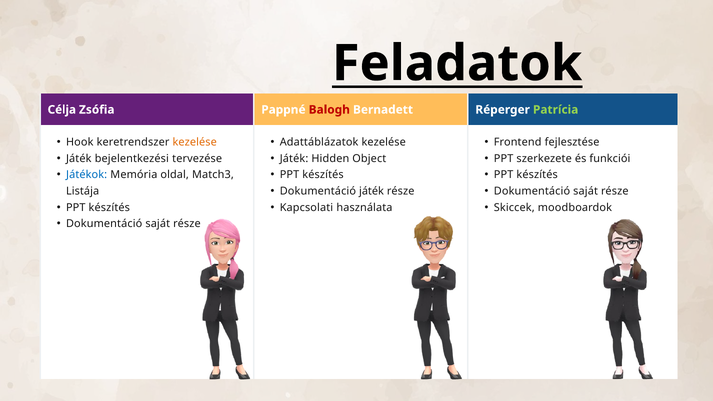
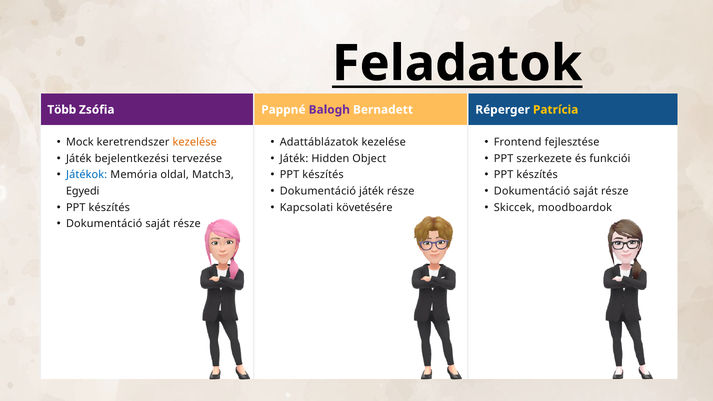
Célja: Célja -> Több (62, 110)
Balogh colour: red -> purple (329, 110)
Patrícia colour: light green -> yellow (556, 110)
Hook: Hook -> Mock (80, 142)
Listája: Listája -> Egyedi (83, 191)
használata: használata -> követésére (364, 208)
